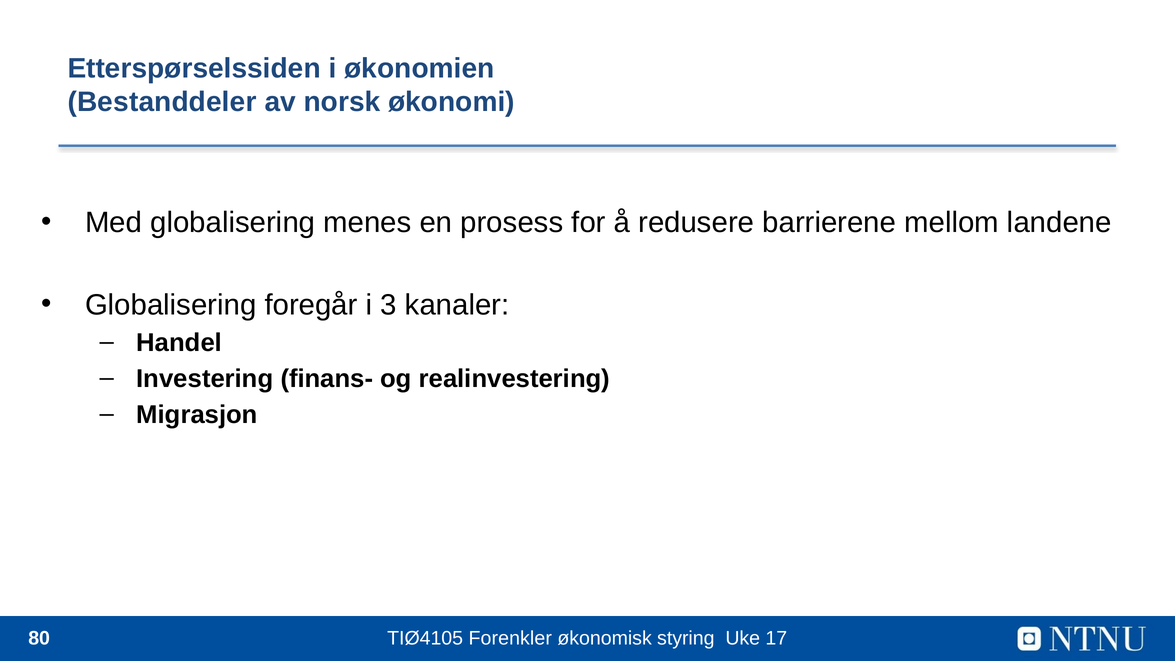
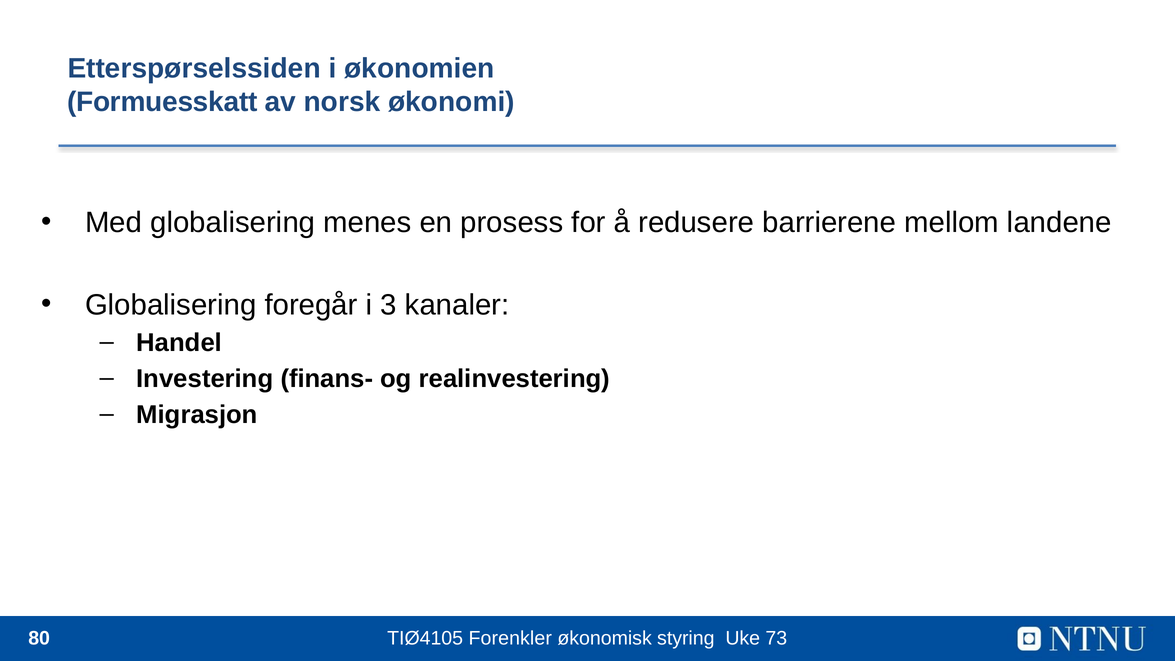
Bestanddeler: Bestanddeler -> Formuesskatt (162, 102)
17: 17 -> 73 (776, 638)
